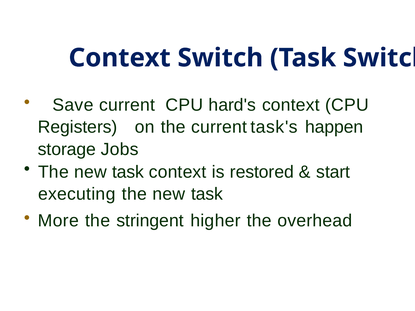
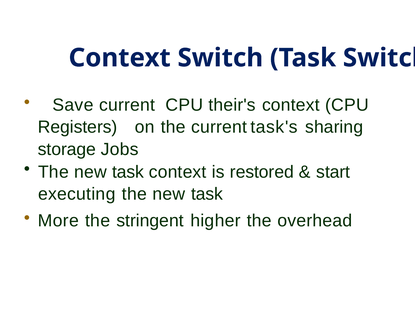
hard's: hard's -> their's (232, 105)
happen: happen -> sharing (334, 127)
